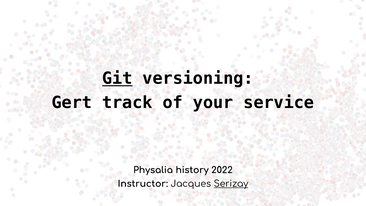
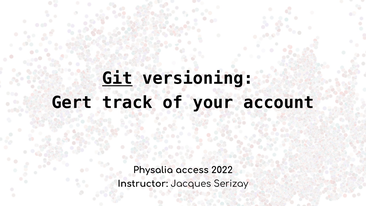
service: service -> account (279, 103)
history: history -> access (192, 170)
Serizay underline: present -> none (231, 184)
